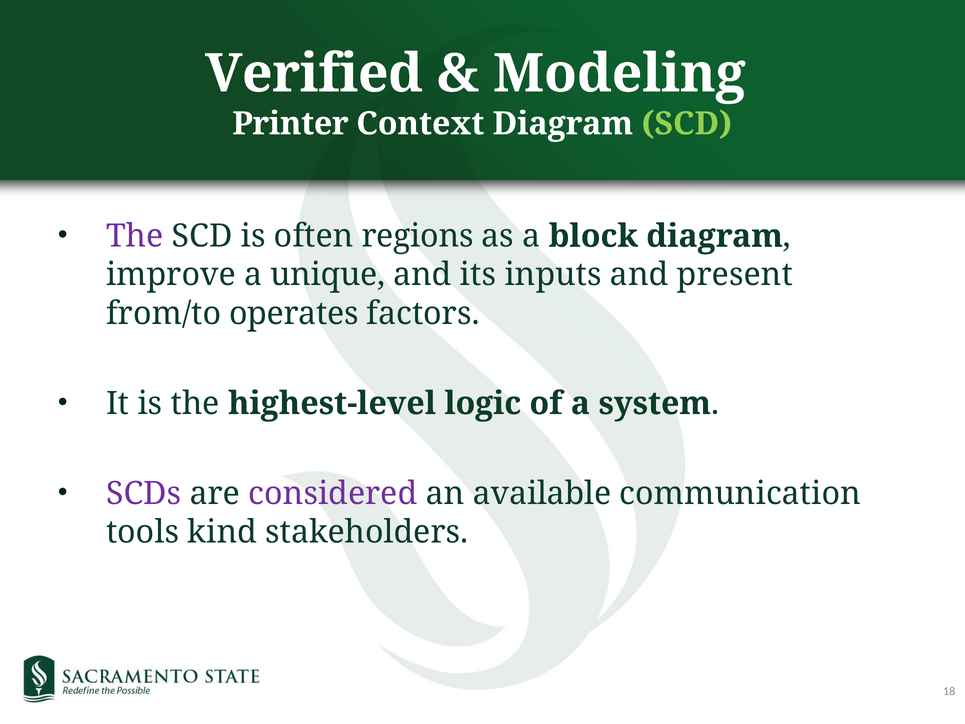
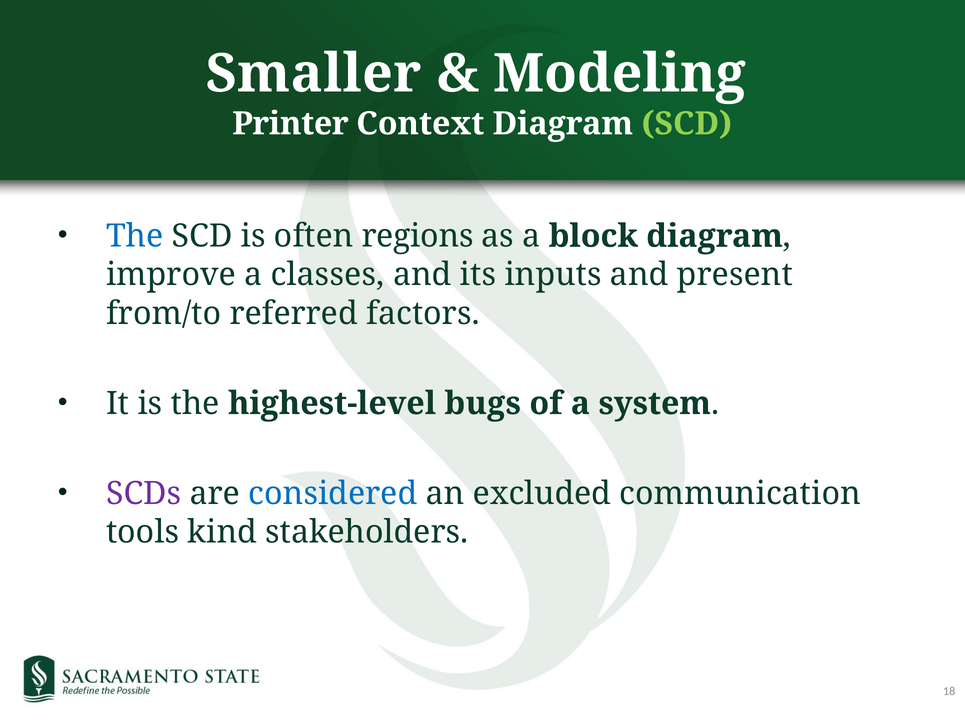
Verified: Verified -> Smaller (313, 74)
The colour: purple -> blue (135, 236)
unique: unique -> classes (328, 275)
operates: operates -> referred (294, 313)
logic: logic -> bugs (483, 403)
considered colour: purple -> blue (333, 493)
available: available -> excluded (542, 493)
